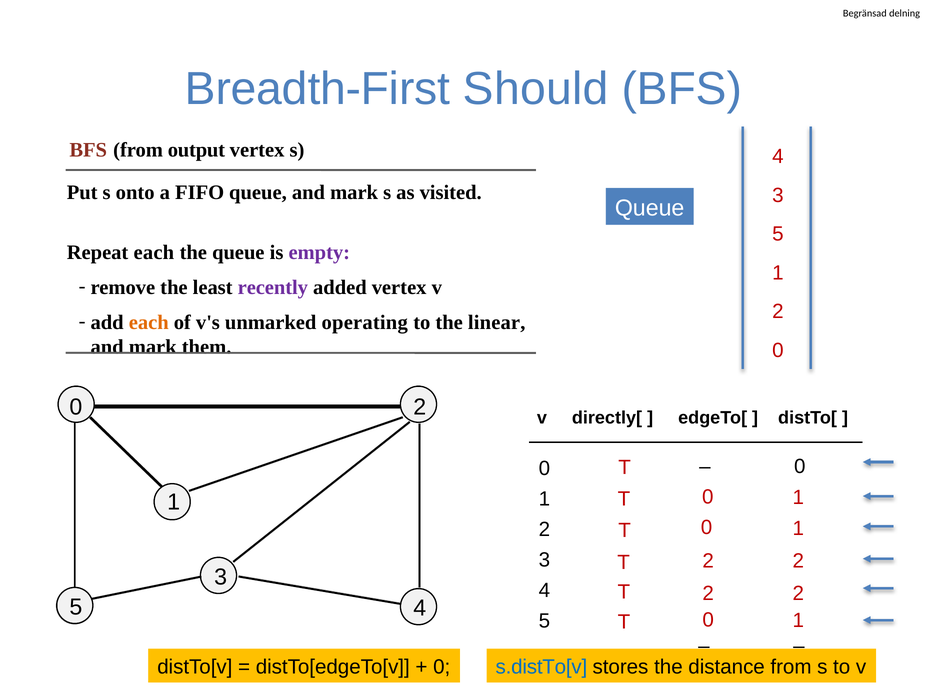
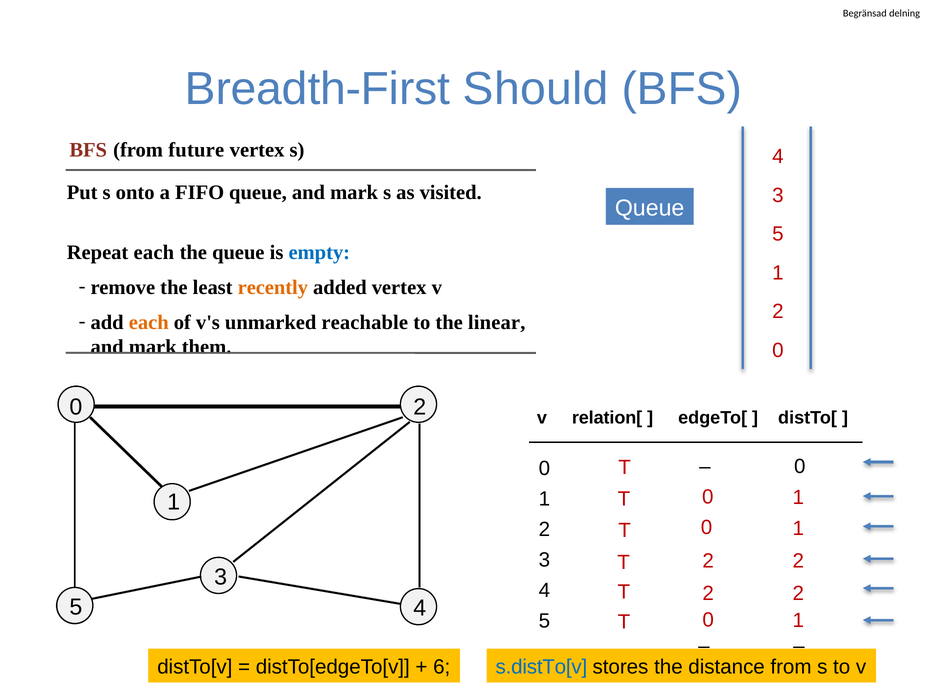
output: output -> future (196, 150)
empty colour: purple -> blue (319, 252)
recently colour: purple -> orange (273, 287)
operating: operating -> reachable (365, 322)
directly[: directly[ -> relation[ (607, 418)
0: 0 -> 6 (442, 667)
